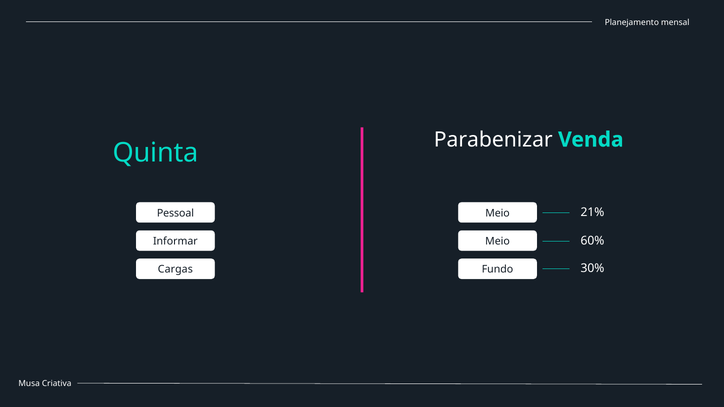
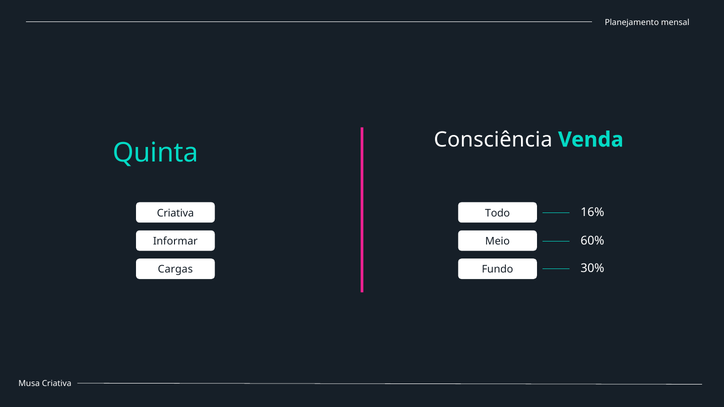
Parabenizar: Parabenizar -> Consciência (493, 140)
21%: 21% -> 16% (592, 212)
Pessoal: Pessoal -> Criativa (175, 213)
Meio: Meio -> Todo (498, 213)
